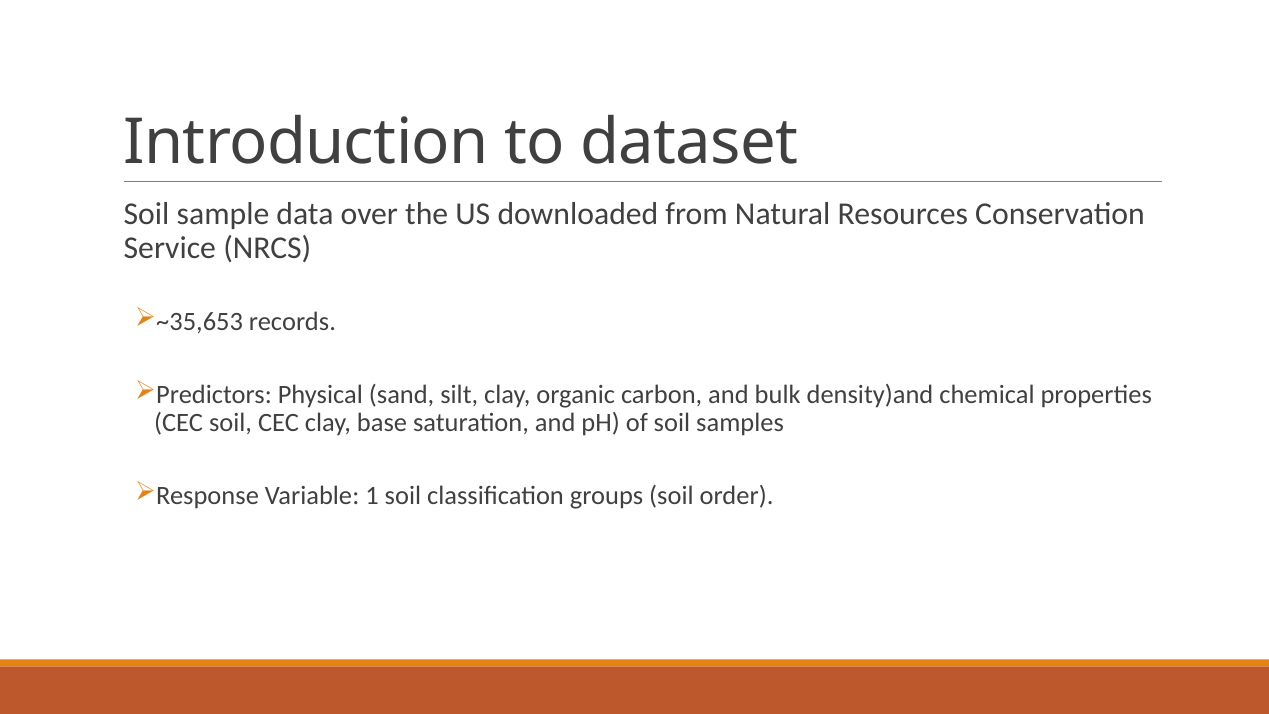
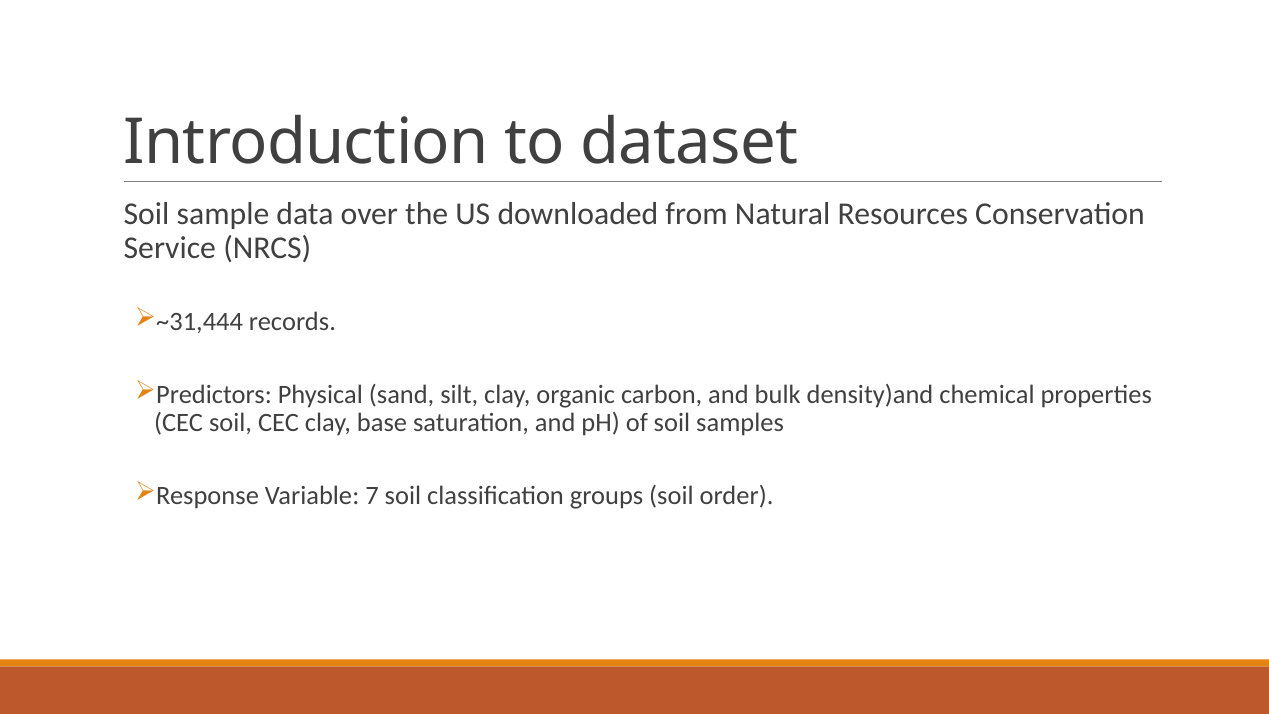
~35,653: ~35,653 -> ~31,444 (200, 321)
1: 1 -> 7 (372, 496)
